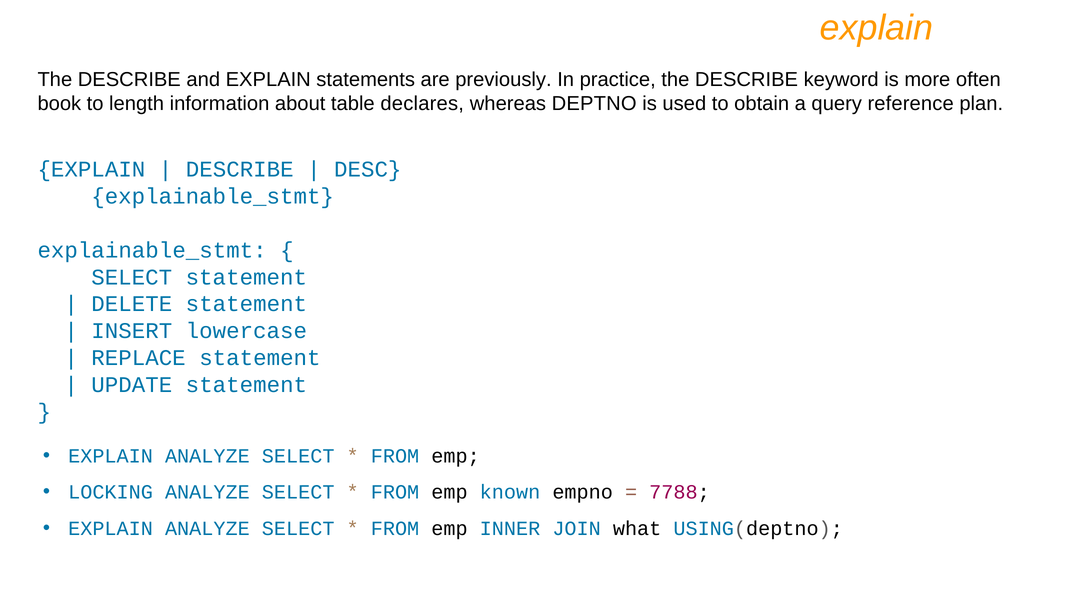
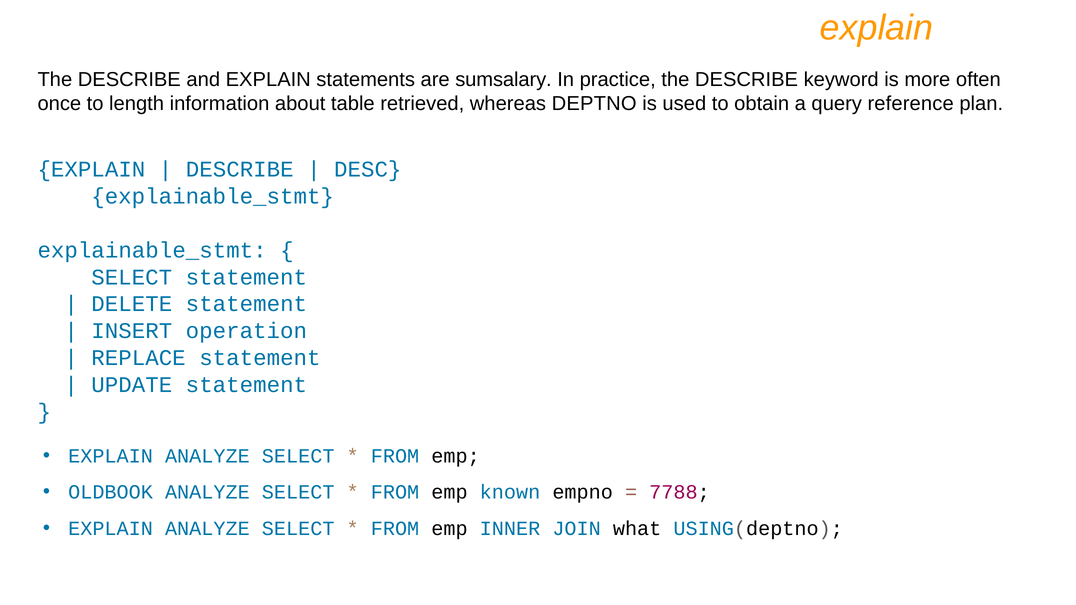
previously: previously -> sumsalary (503, 80)
book: book -> once (59, 104)
declares: declares -> retrieved (422, 104)
lowercase: lowercase -> operation (246, 331)
LOCKING: LOCKING -> OLDBOOK (111, 492)
